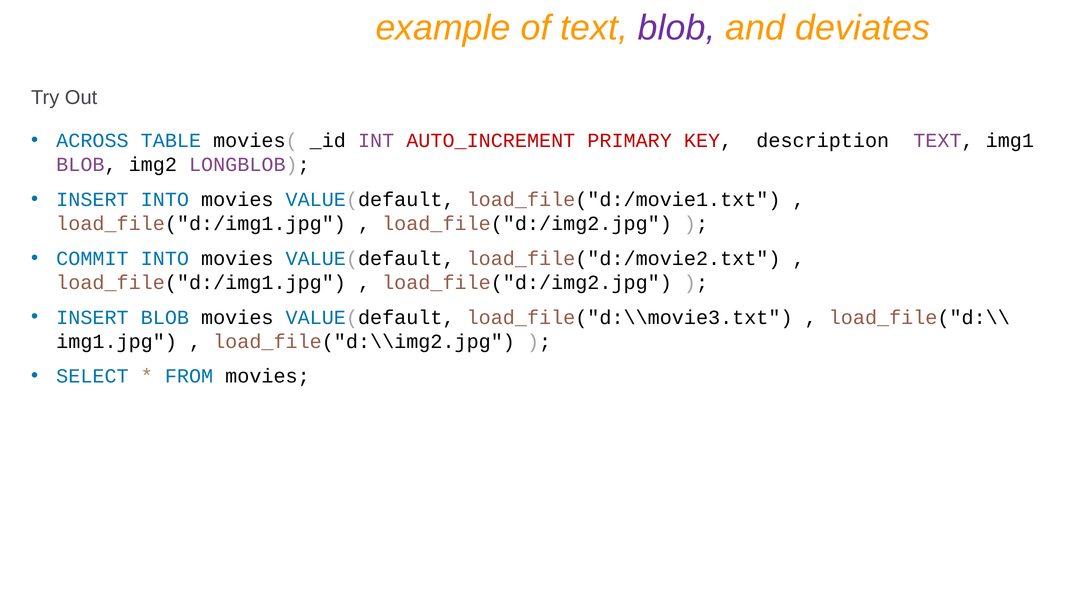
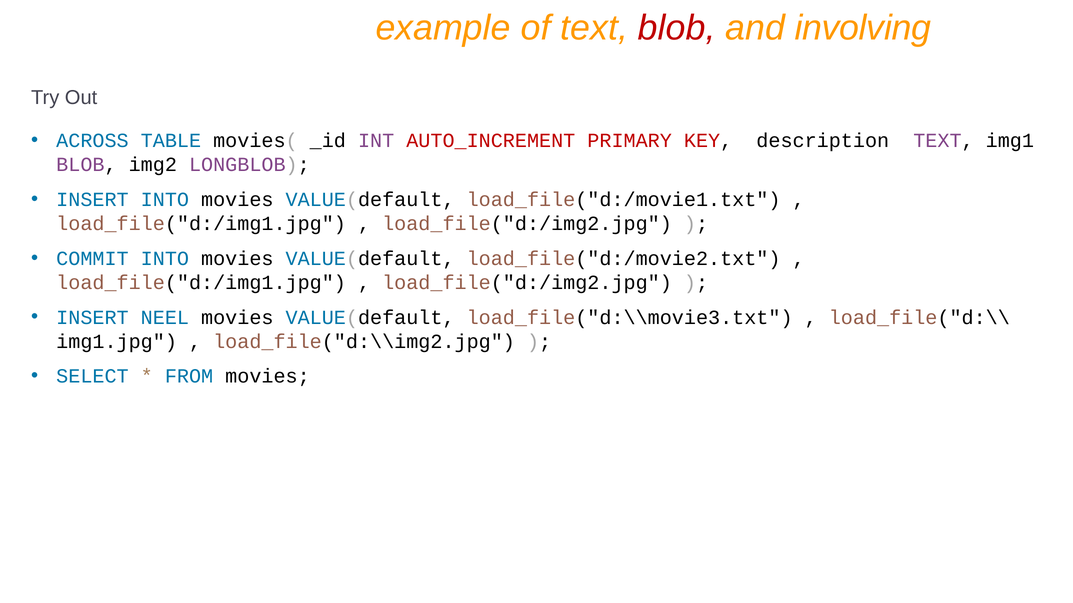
blob colour: purple -> red (677, 28)
deviates: deviates -> involving (863, 28)
INSERT BLOB: BLOB -> NEEL (165, 318)
